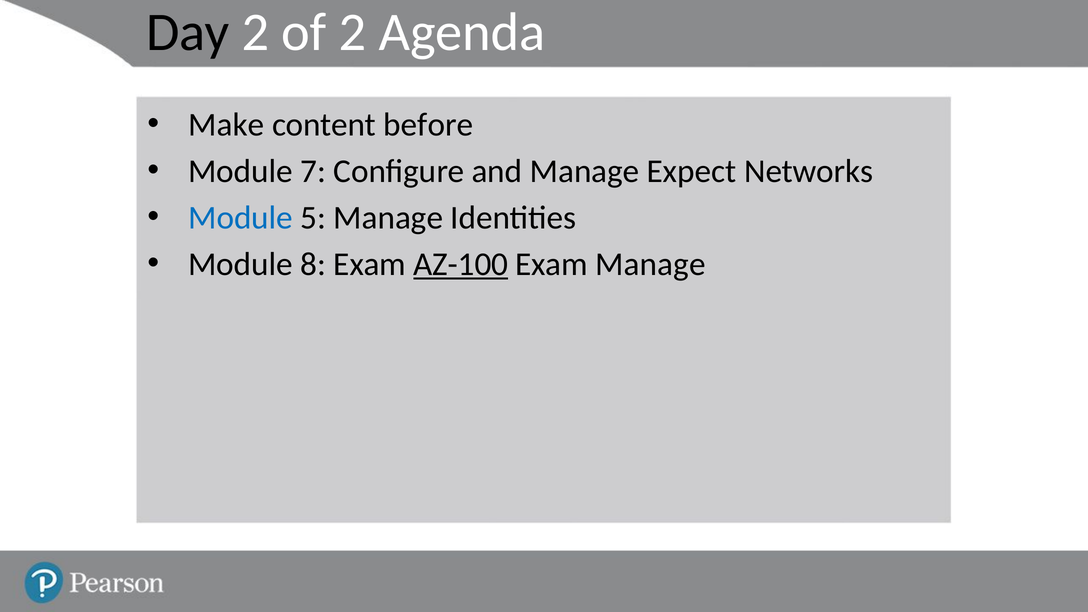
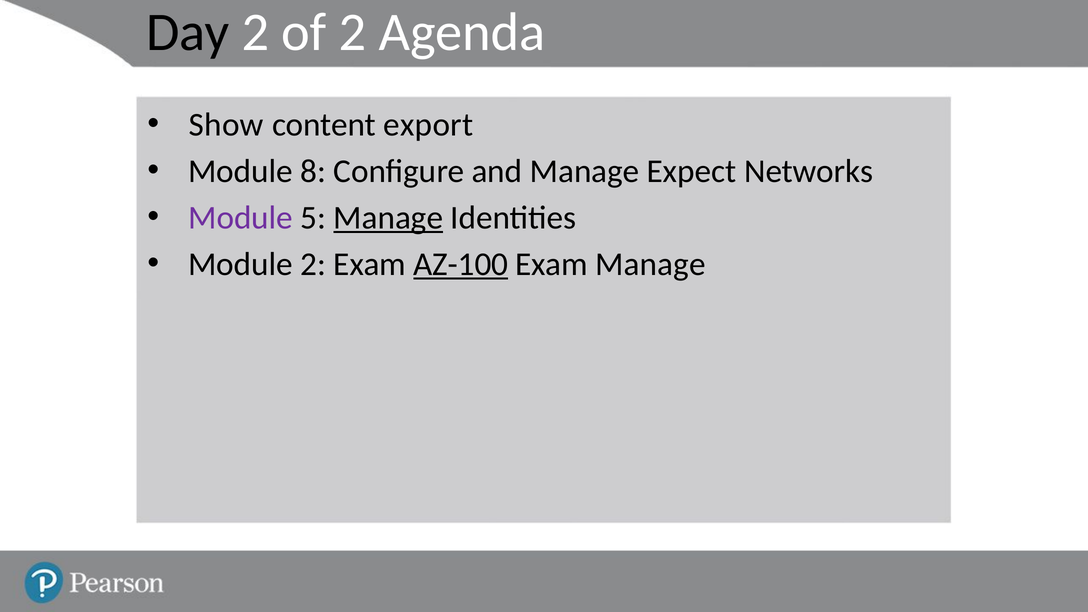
Make: Make -> Show (226, 125)
before: before -> export (428, 125)
7: 7 -> 8 (313, 171)
Module colour: blue -> purple (241, 218)
Manage underline: none -> present (388, 218)
Module 8: 8 -> 2 (313, 264)
